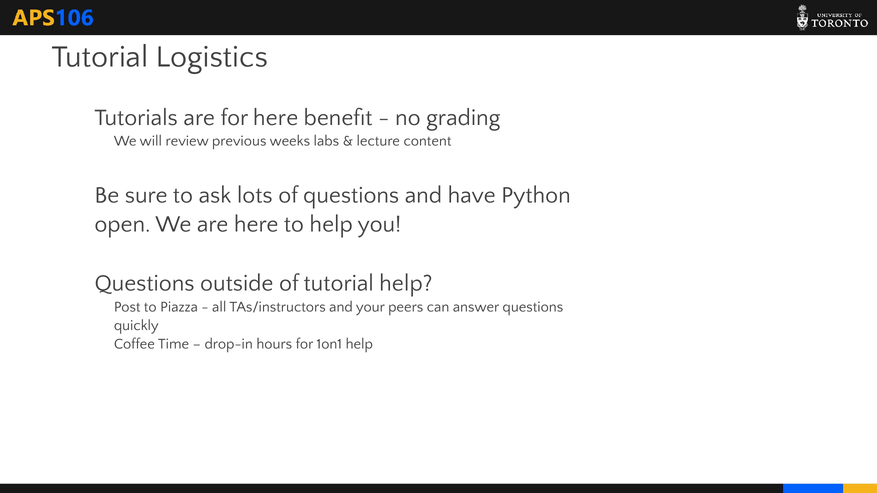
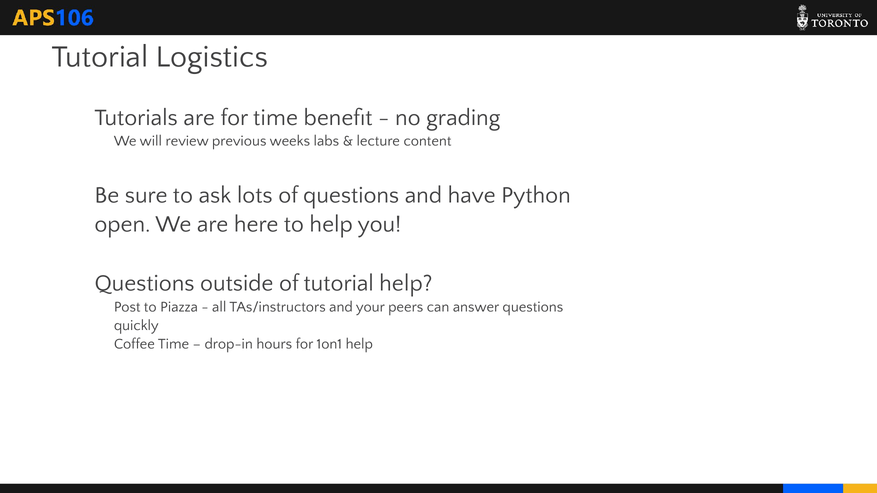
for here: here -> time (276, 118)
